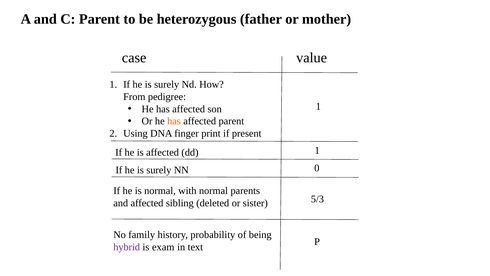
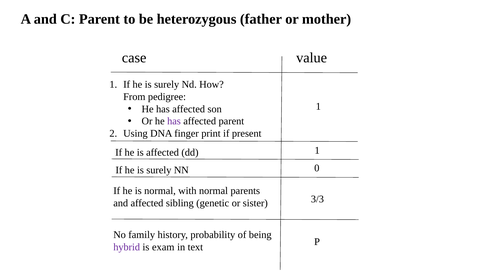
has colour: orange -> purple (174, 121)
5/3: 5/3 -> 3/3 (317, 199)
deleted: deleted -> genetic (213, 203)
